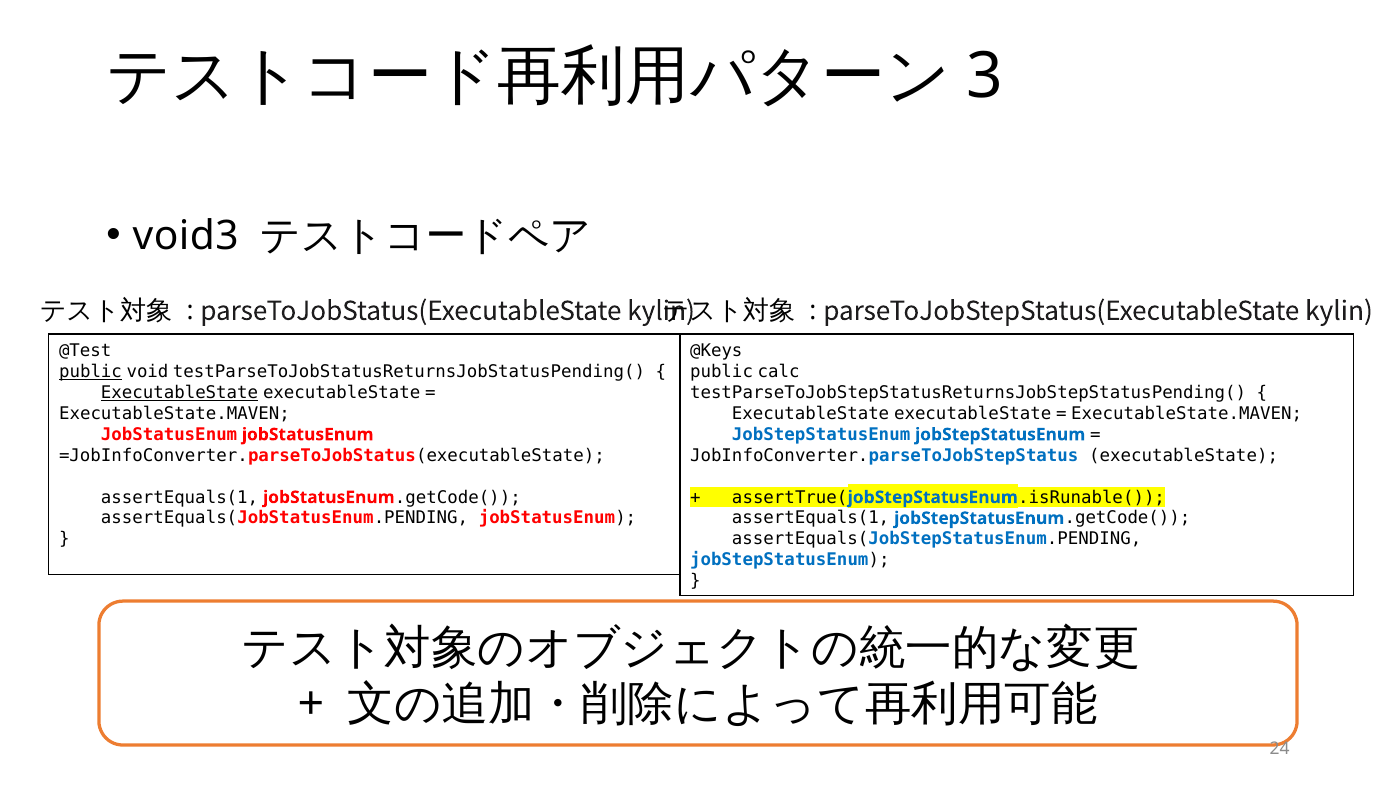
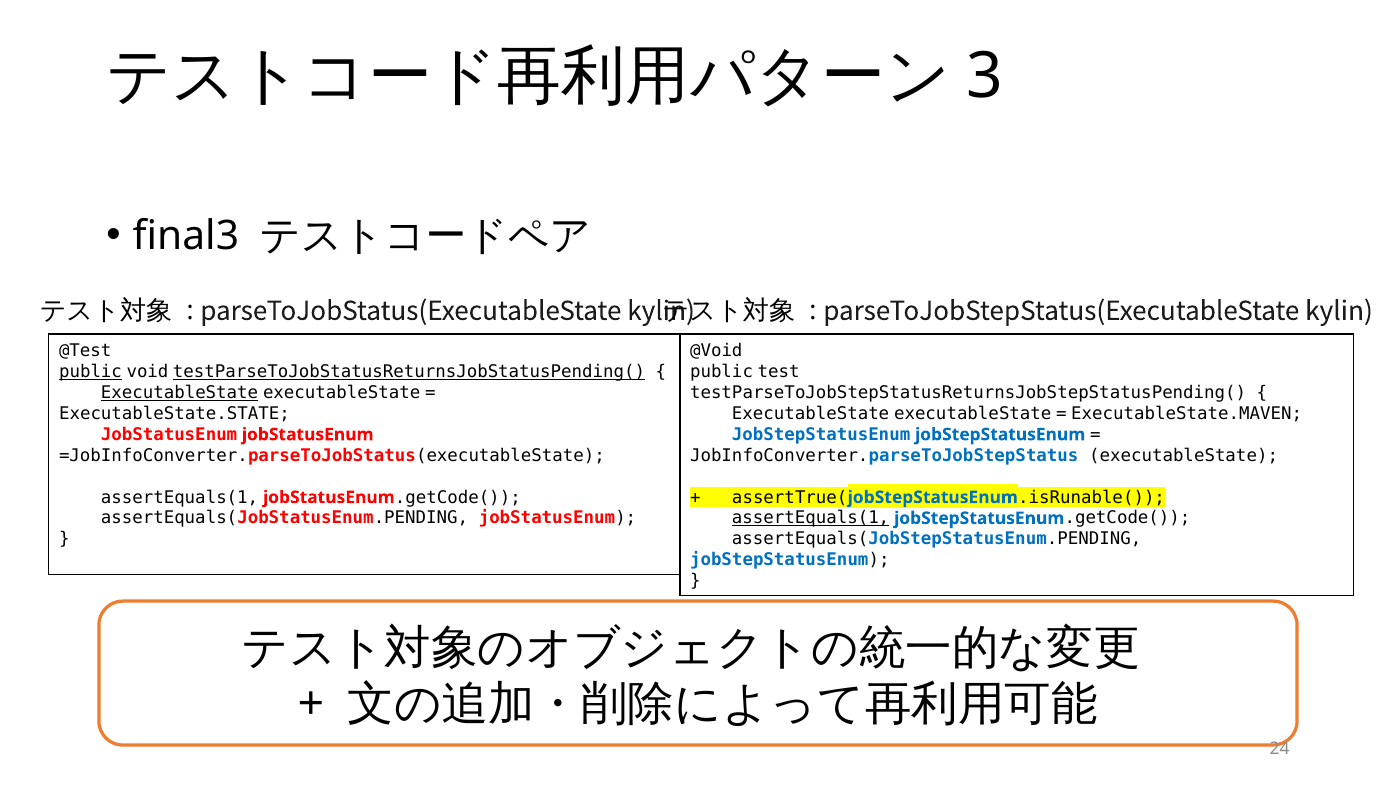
void3: void3 -> final3 (186, 236)
@Keys: @Keys -> @Void (716, 351)
testParseToJobStatusReturnsJobStatusPending( underline: none -> present (409, 372)
calc: calc -> test (779, 372)
ExecutableState.MAVEN: ExecutableState.MAVEN -> ExecutableState.STATE (174, 414)
assertEquals(1 underline: none -> present (811, 518)
